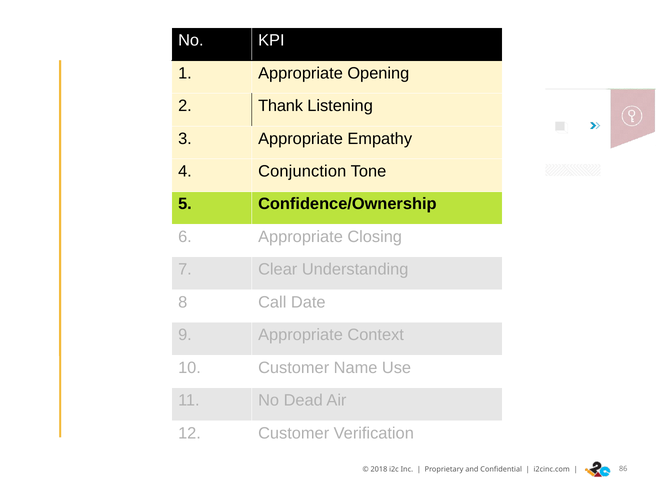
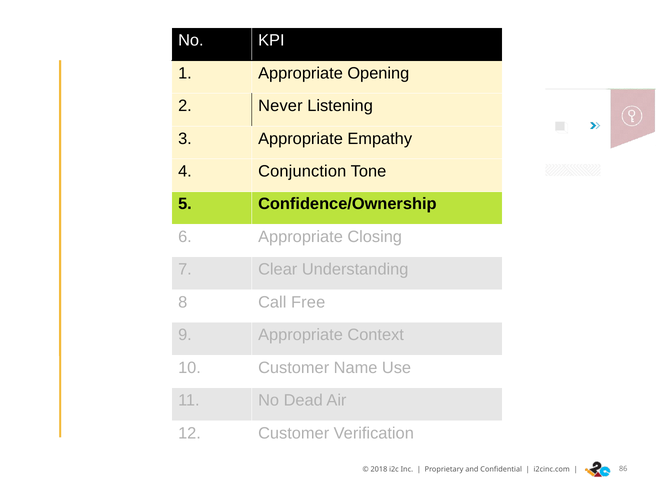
Thank: Thank -> Never (280, 106)
Date: Date -> Free (308, 302)
